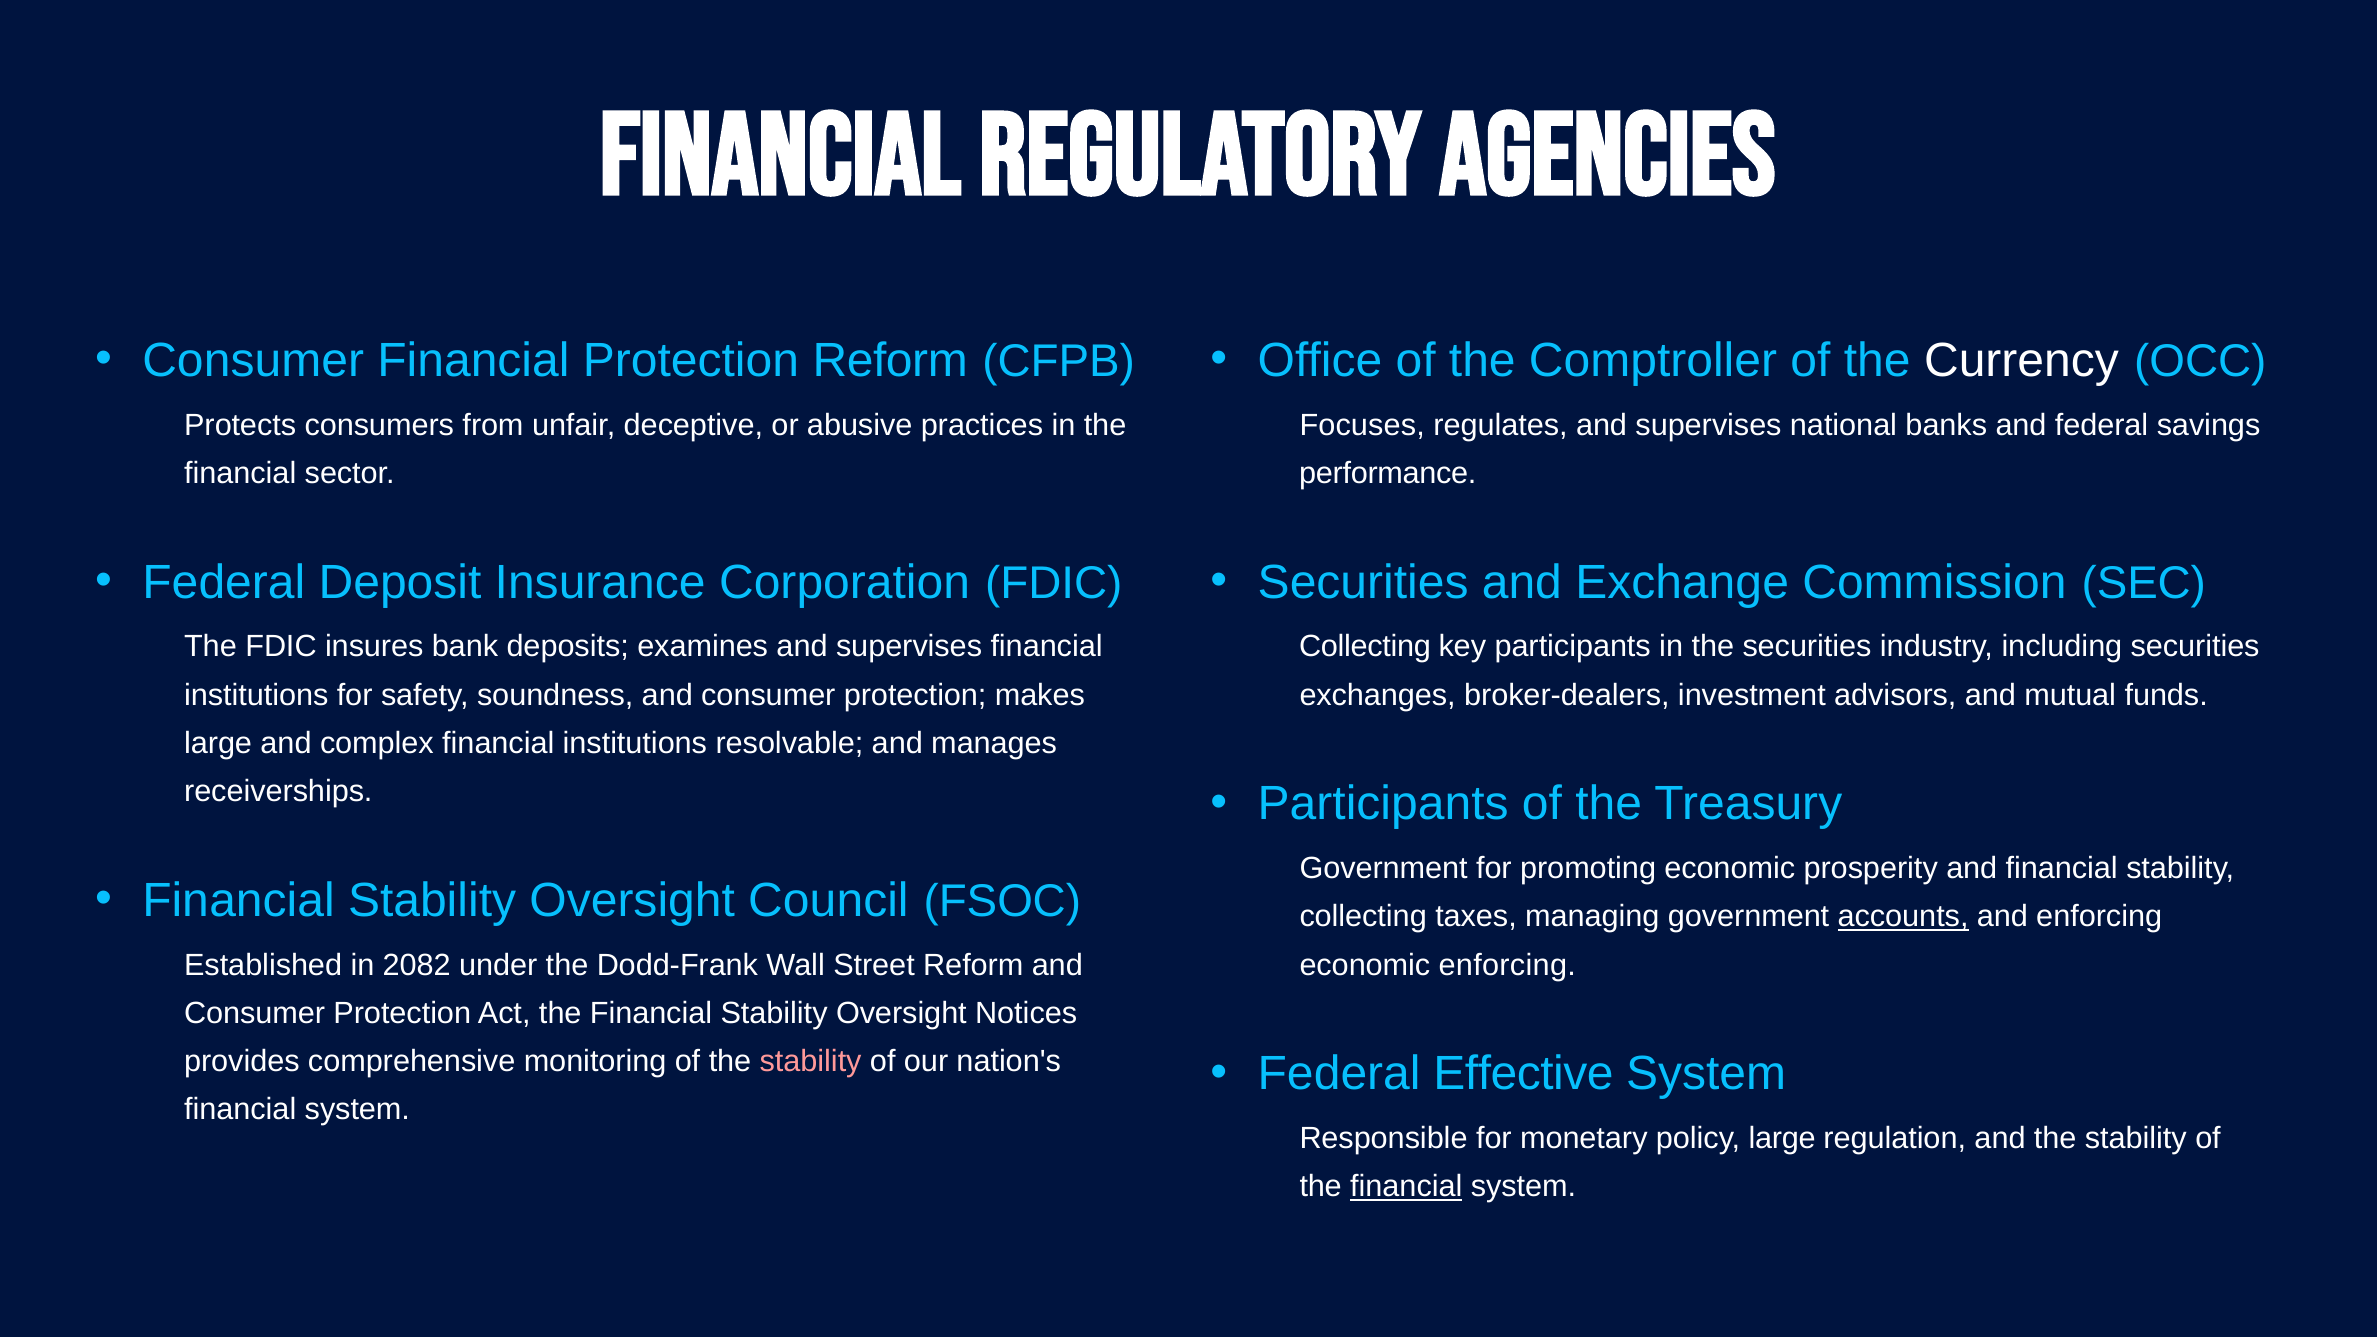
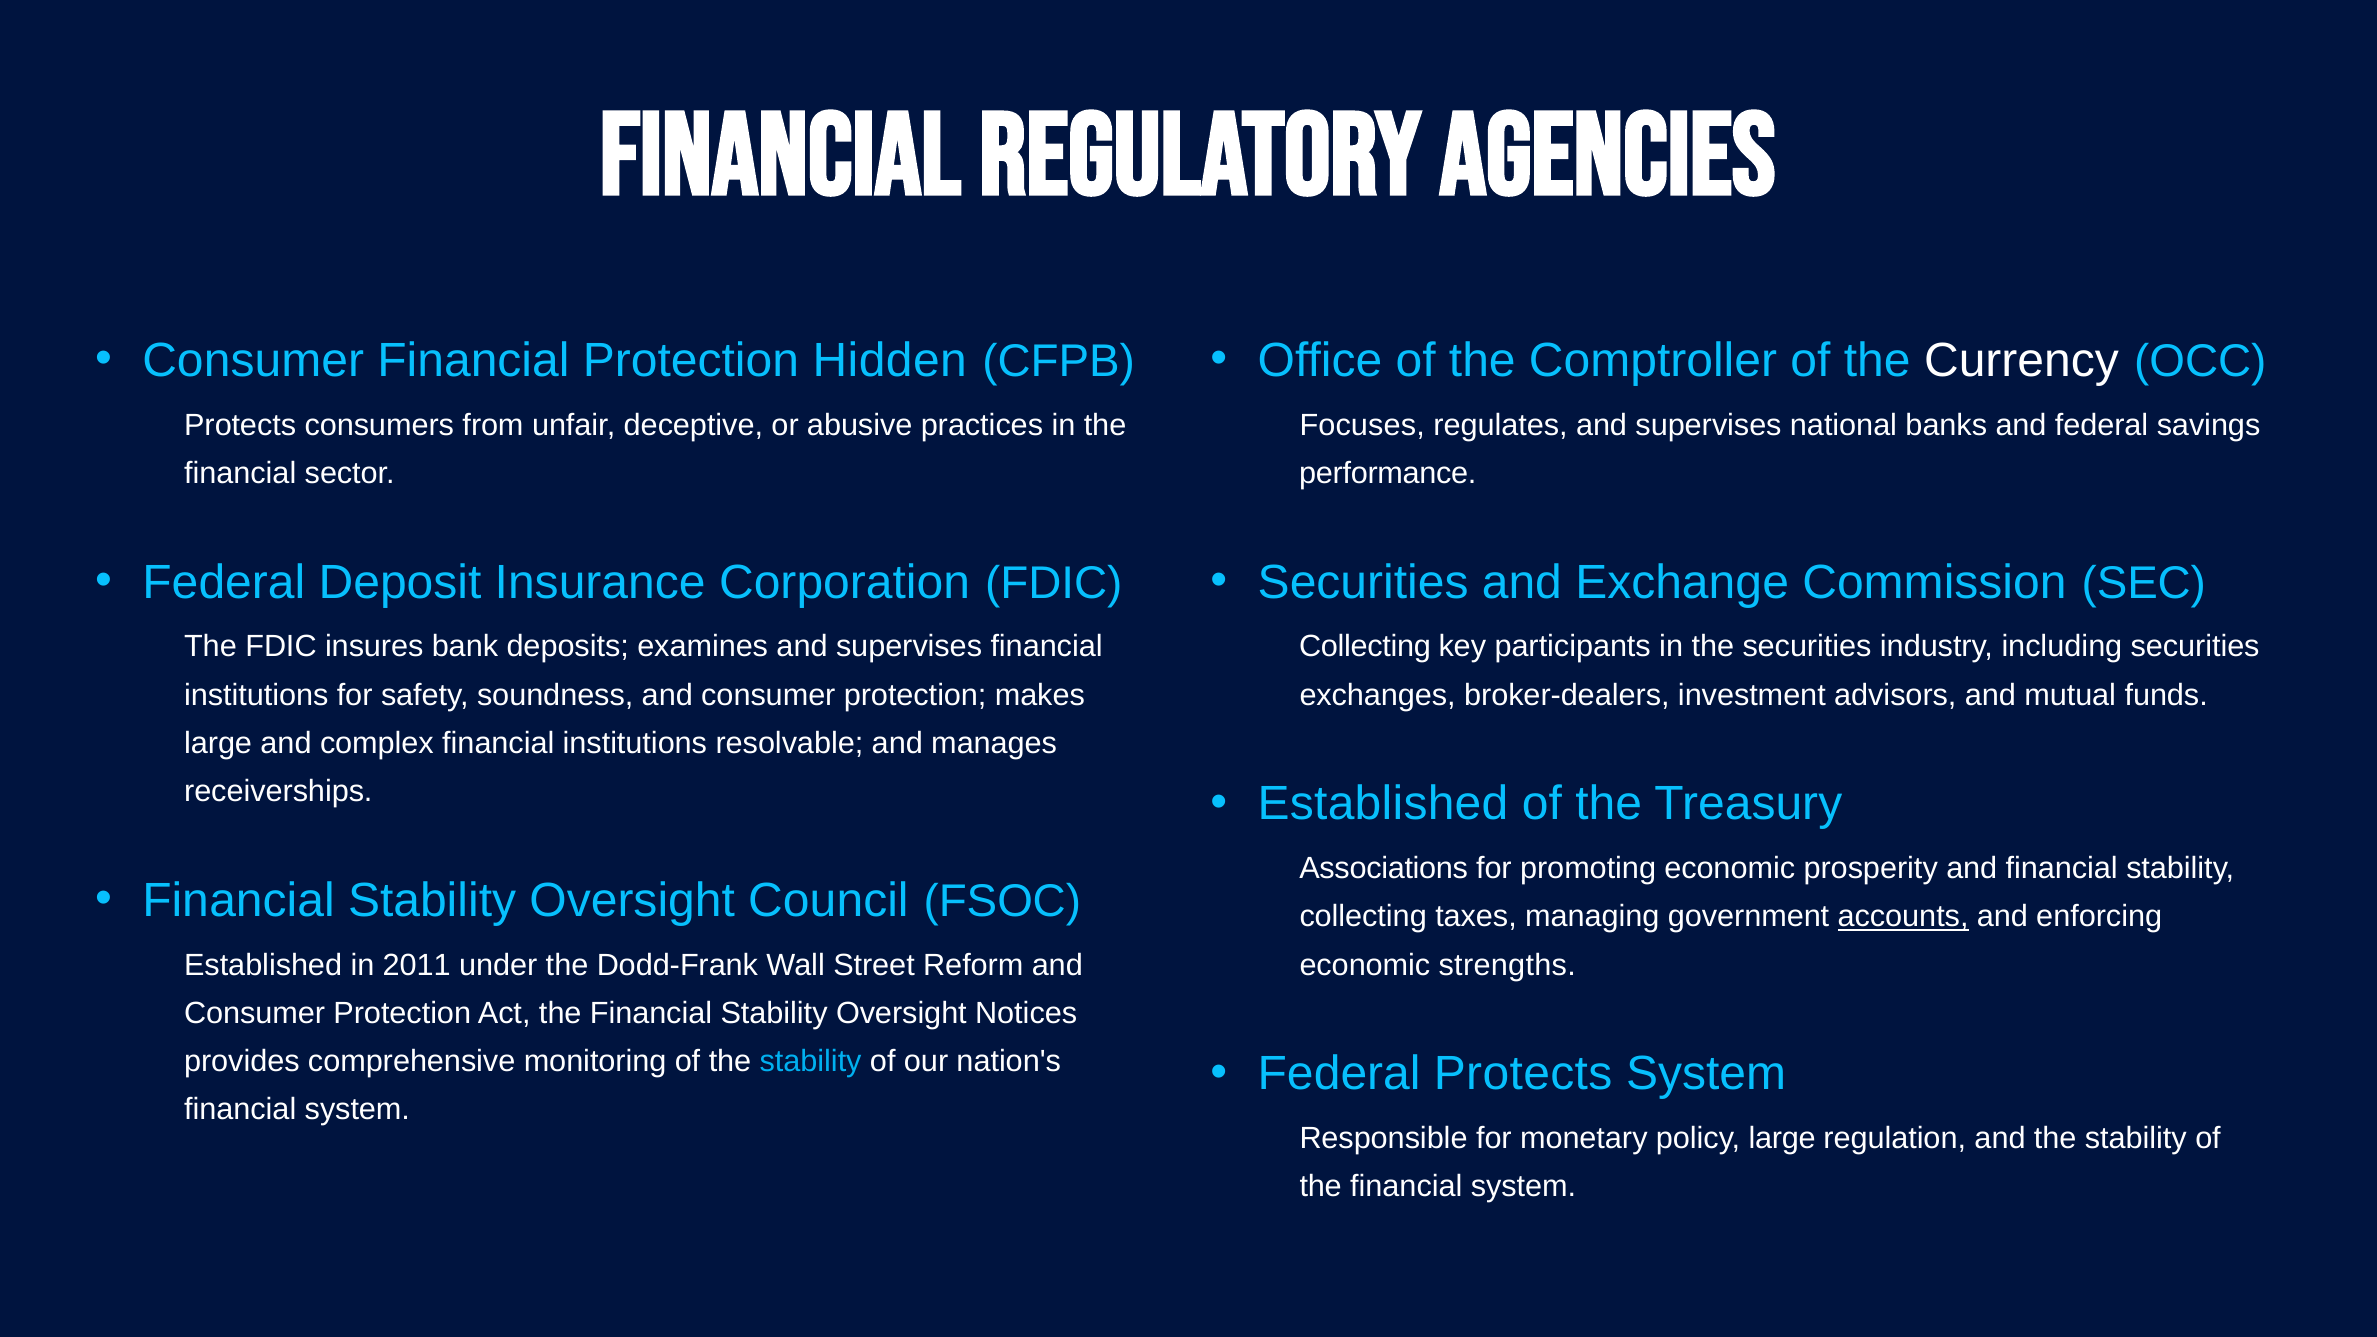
Protection Reform: Reform -> Hidden (890, 360)
Participants: Participants -> Established (1383, 804)
Government: Government -> Associations (1384, 869)
2082: 2082 -> 2011 (417, 965)
economic enforcing: enforcing -> strengths (1507, 965)
stability colour: pink -> light blue (811, 1061)
Federal Effective: Effective -> Protects (1523, 1074)
financial underline: present -> none (1406, 1187)
